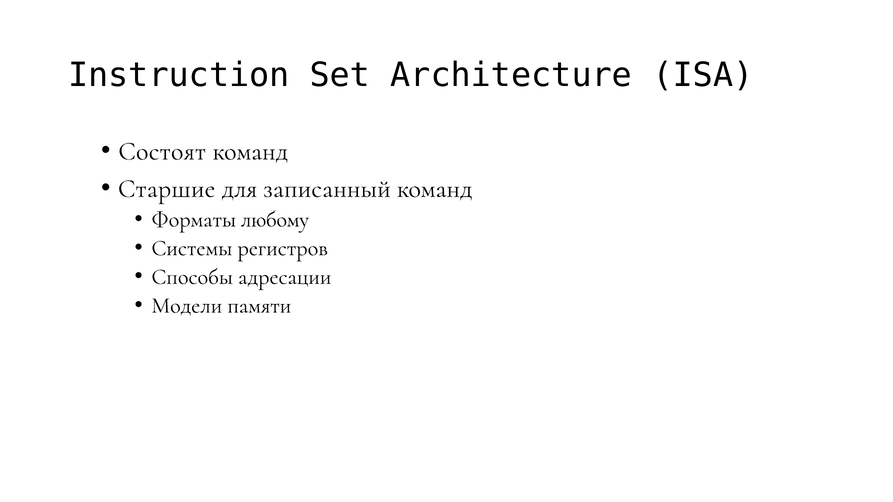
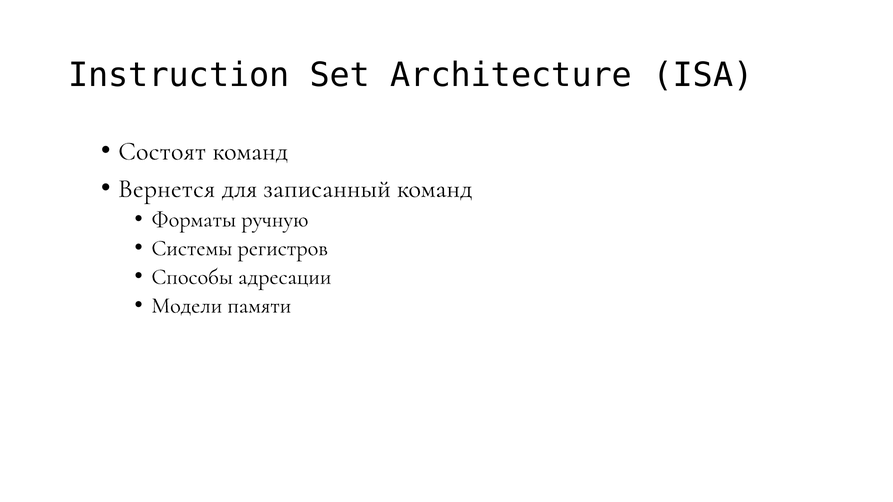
Старшие: Старшие -> Вернется (167, 188)
любому: любому -> ручную (275, 219)
